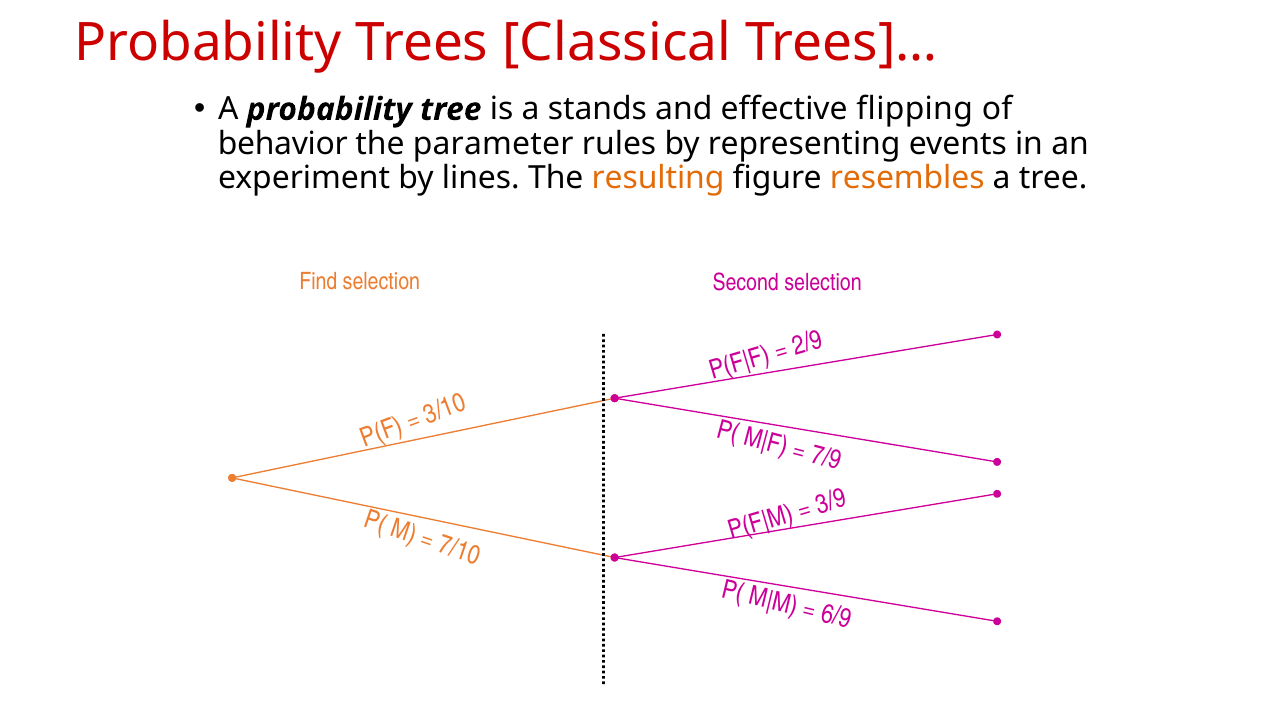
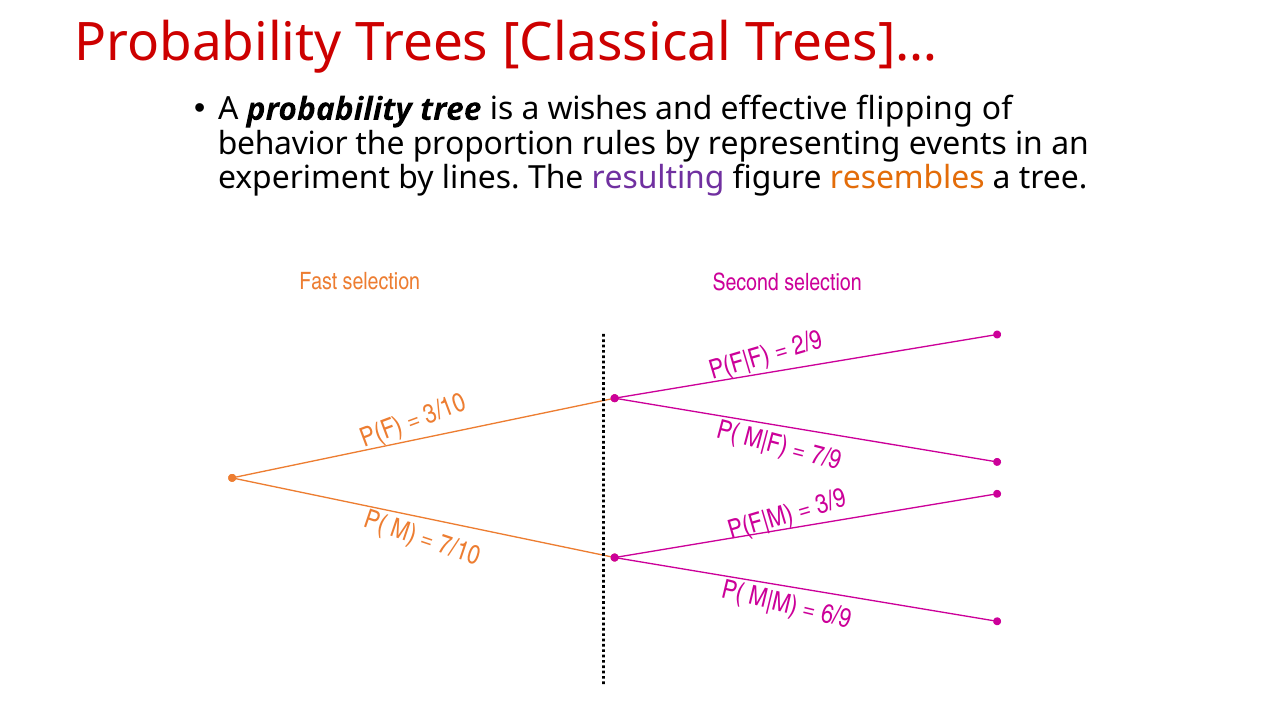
stands: stands -> wishes (598, 109)
parameter: parameter -> proportion (493, 144)
resulting colour: orange -> purple (658, 178)
Find: Find -> Fast (318, 282)
